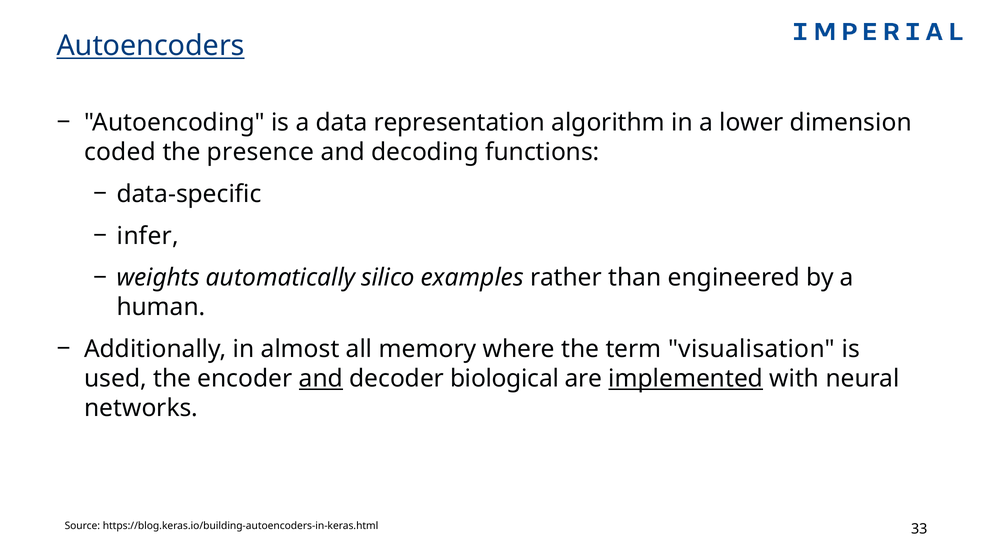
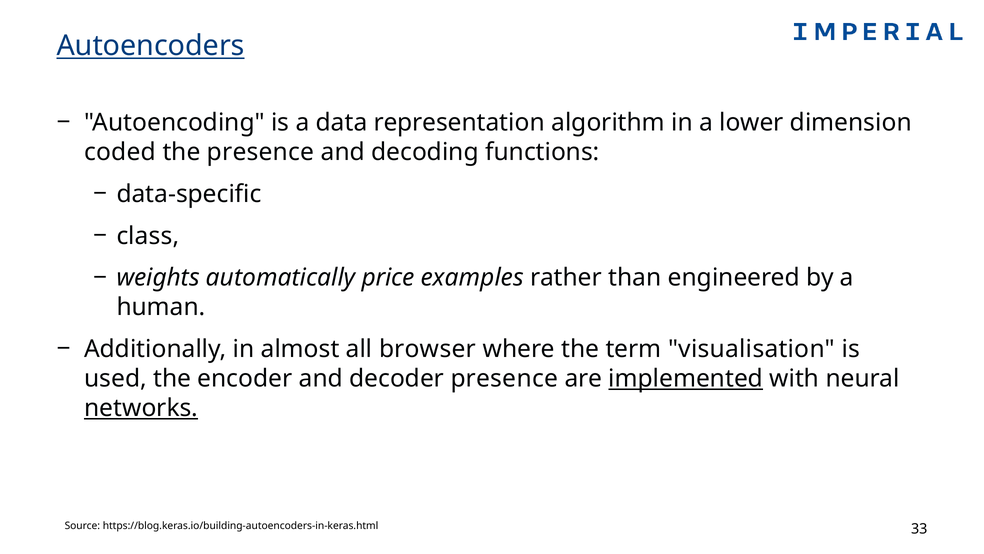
infer: infer -> class (148, 236)
silico: silico -> price (388, 277)
memory: memory -> browser (427, 349)
and underline: present -> none (321, 378)
decoder biological: biological -> presence (504, 378)
networks underline: none -> present (141, 408)
